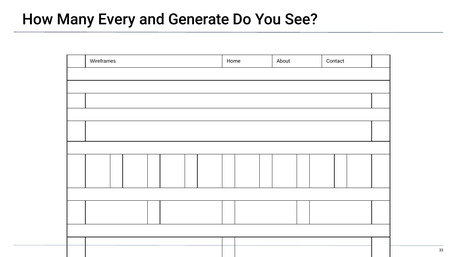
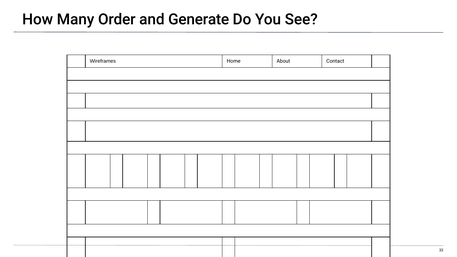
Every: Every -> Order (117, 19)
